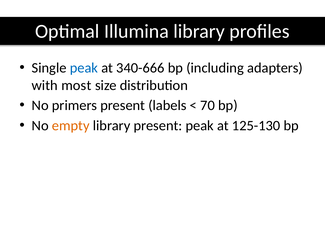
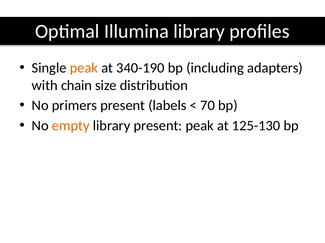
peak colour: blue -> orange (84, 68)
340-666: 340-666 -> 340-190 (140, 68)
most: most -> chain (76, 86)
